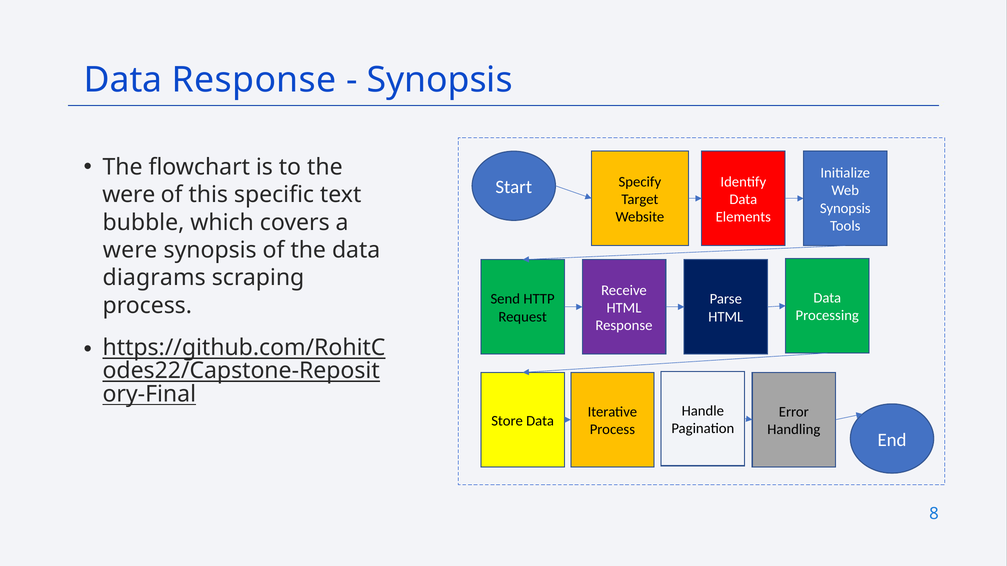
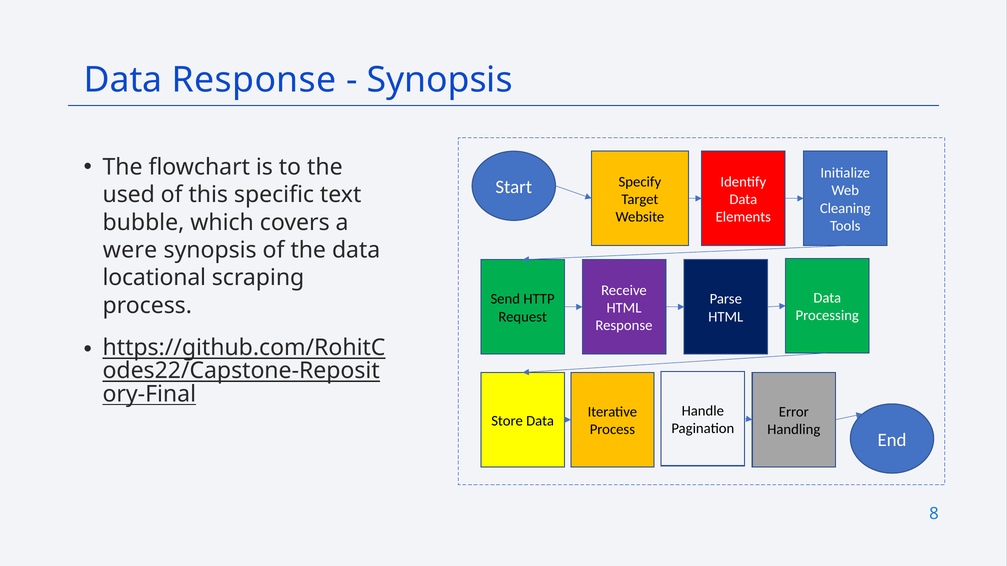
were: were -> used (129, 195)
Synopsis: Synopsis -> Cleaning (845, 208)
diagrams: diagrams -> locational (154, 278)
